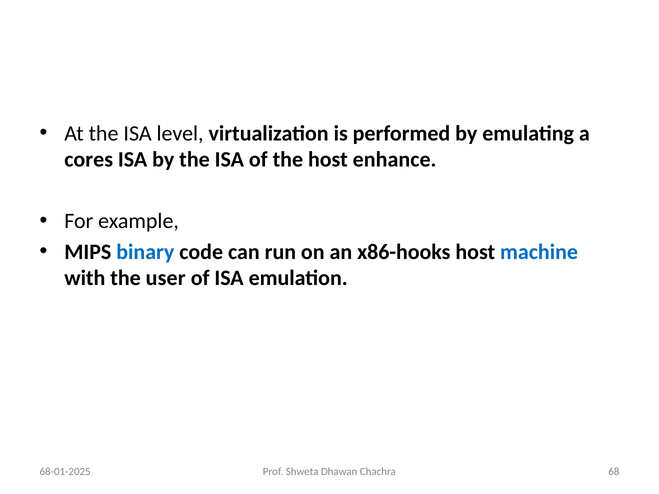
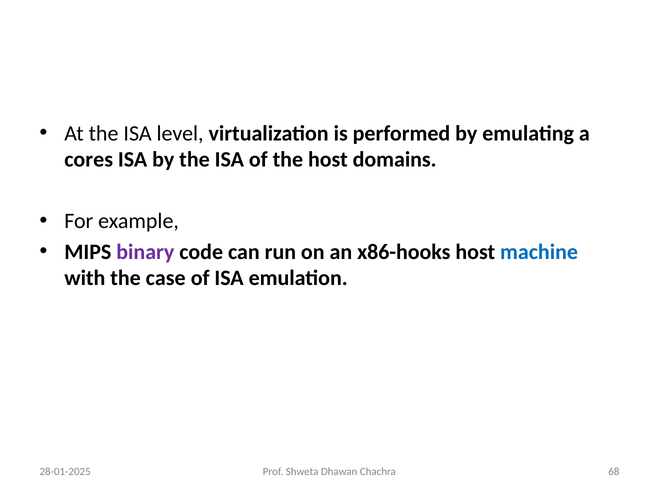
enhance: enhance -> domains (395, 160)
binary colour: blue -> purple (145, 252)
user: user -> case (166, 278)
68-01-2025: 68-01-2025 -> 28-01-2025 (65, 472)
